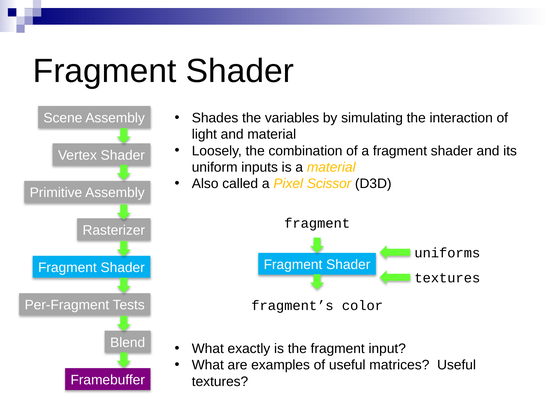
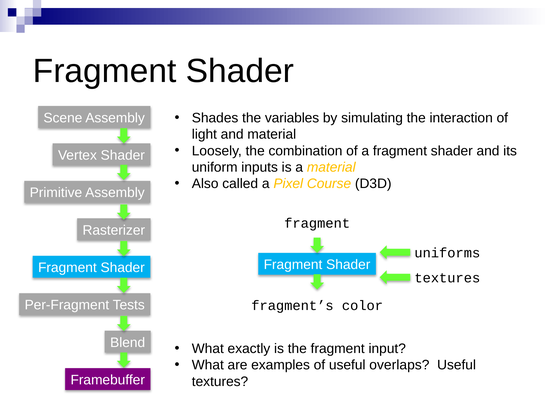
Scissor: Scissor -> Course (329, 184)
matrices: matrices -> overlaps (399, 365)
